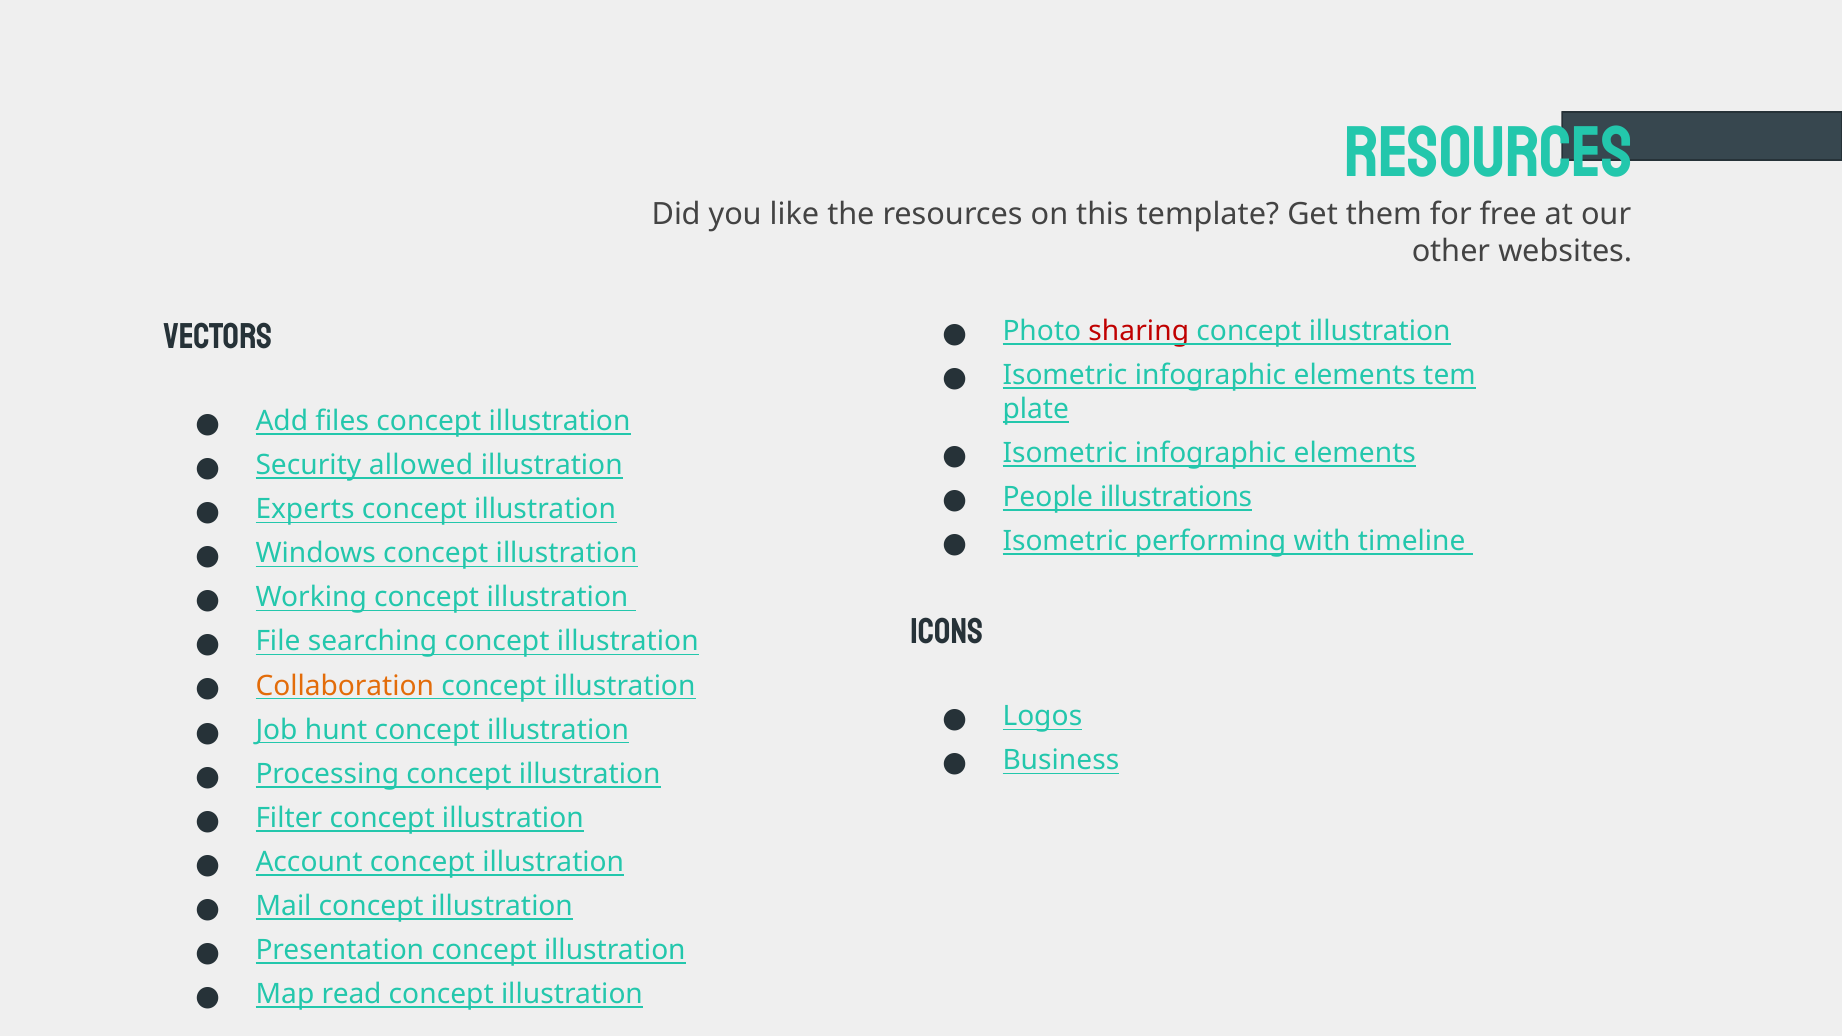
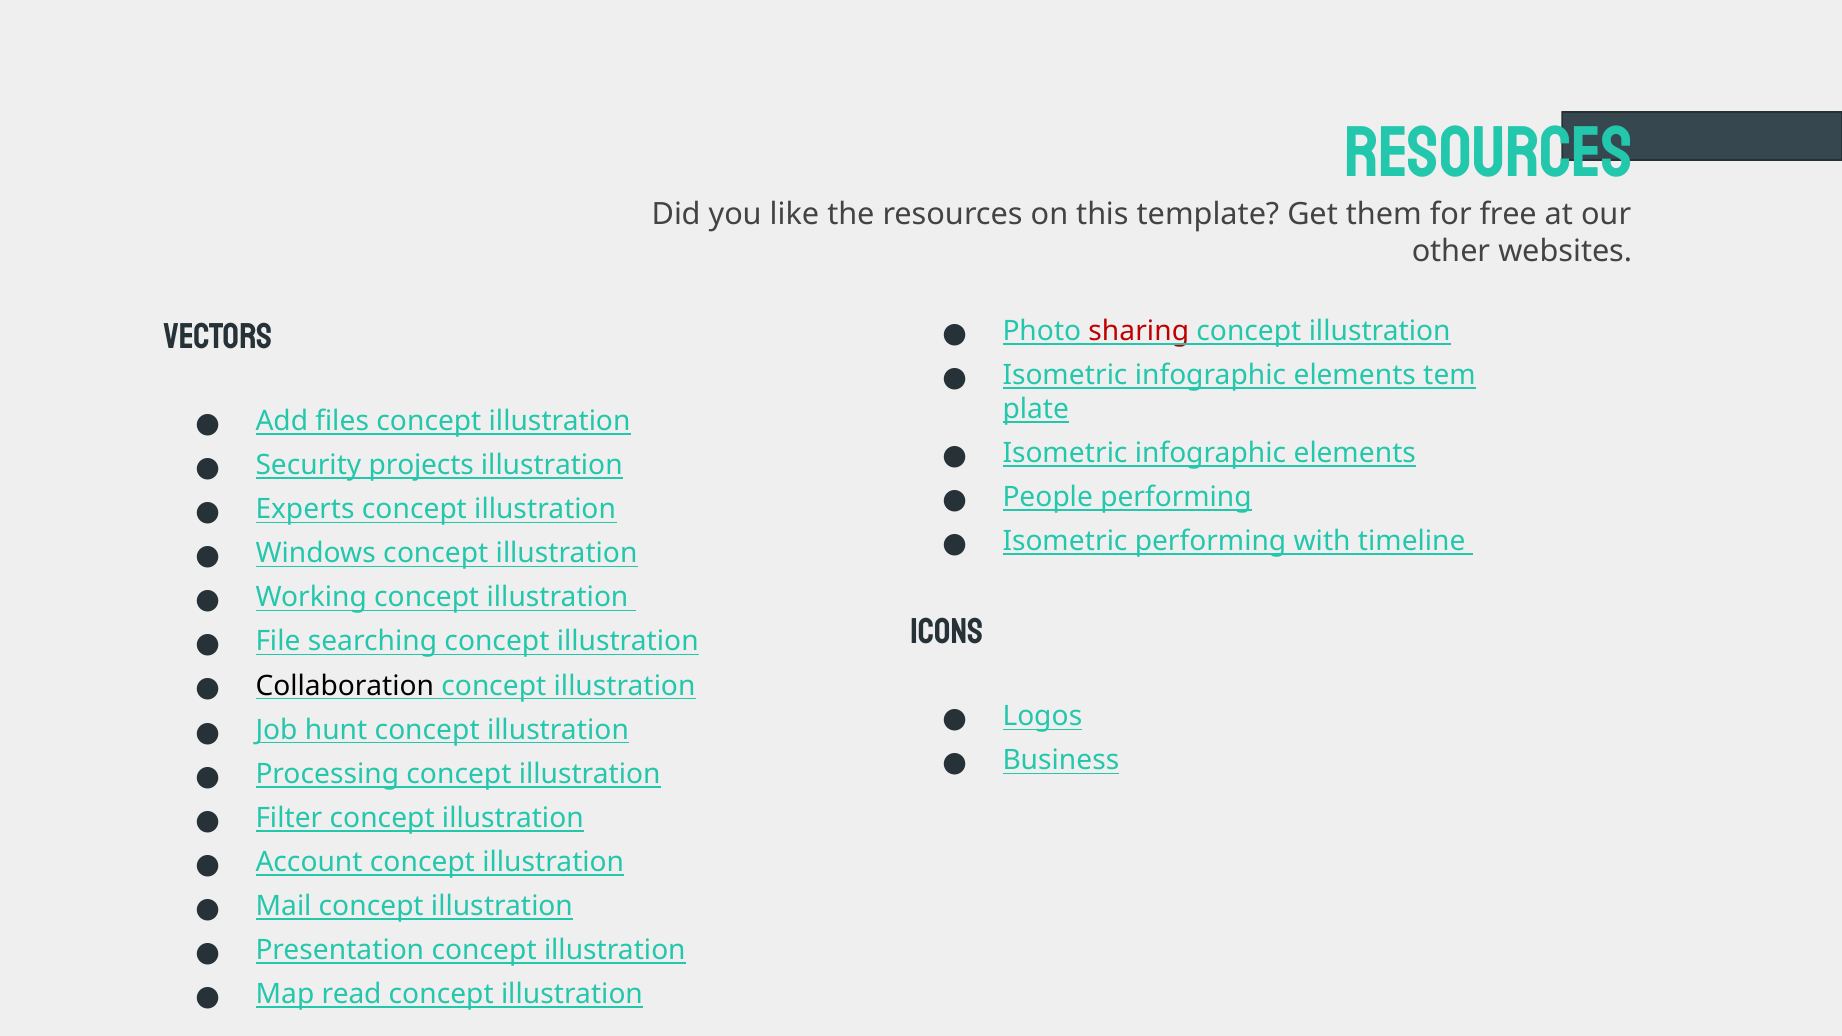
allowed: allowed -> projects (421, 465)
People illustrations: illustrations -> performing (1176, 497)
Collaboration colour: orange -> black (345, 686)
